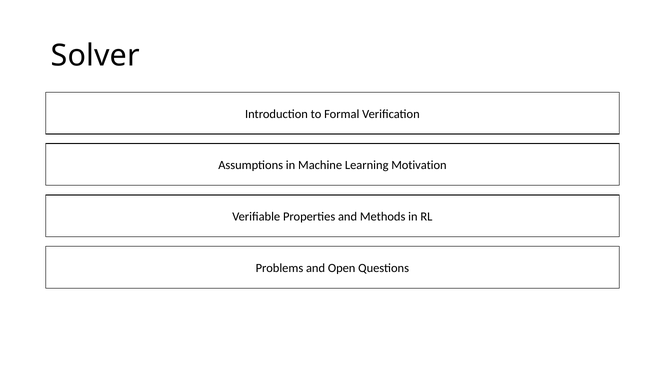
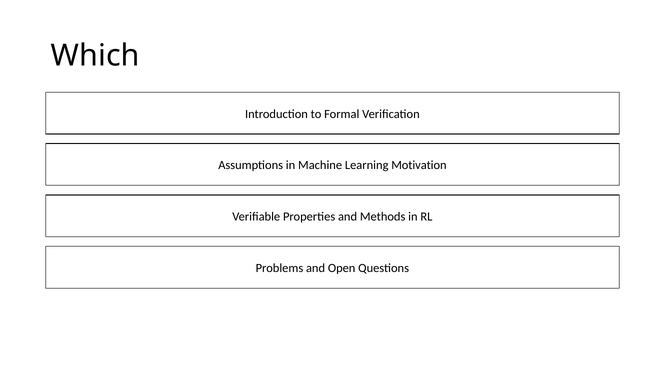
Solver: Solver -> Which (95, 56)
